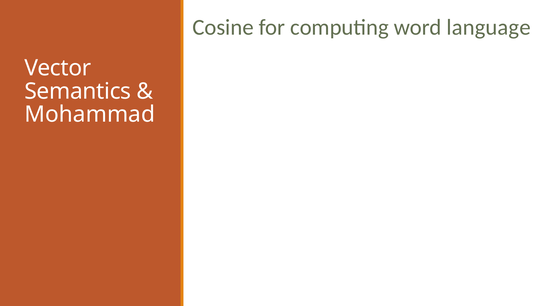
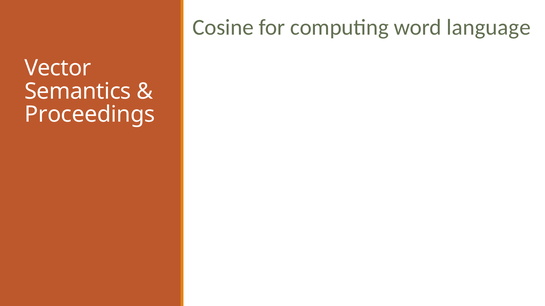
Mohammad: Mohammad -> Proceedings (90, 115)
